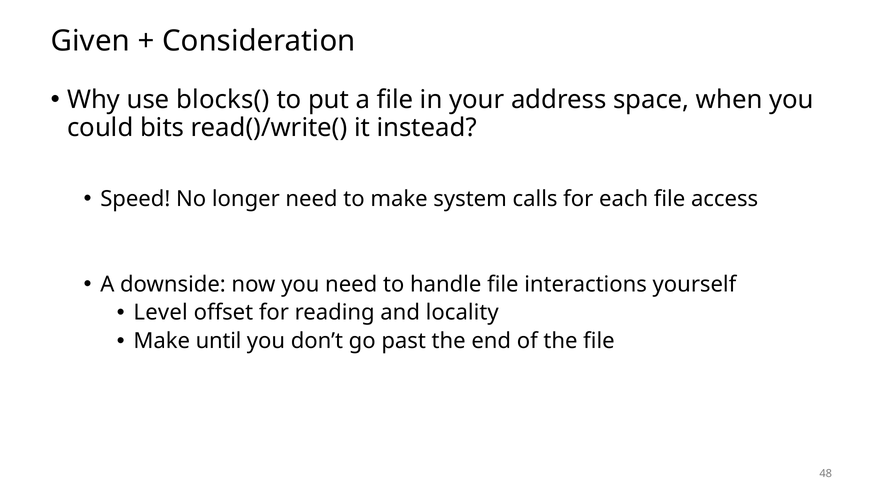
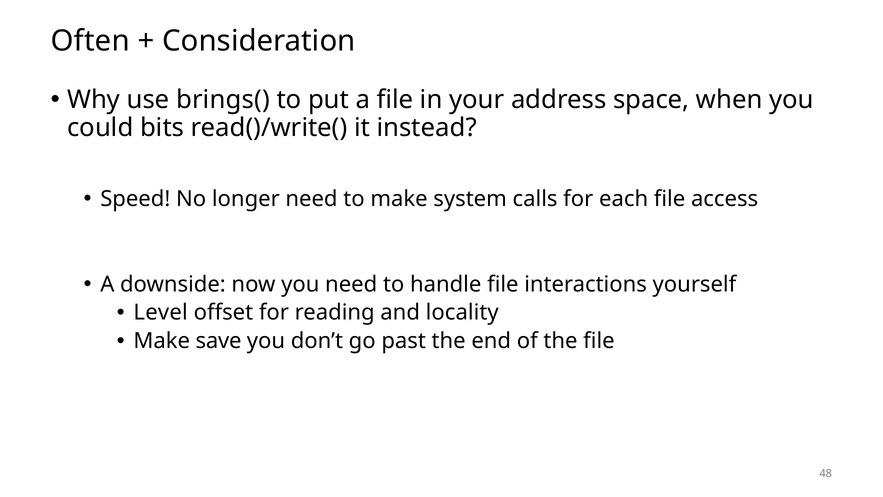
Given: Given -> Often (90, 41)
blocks(: blocks( -> brings( (223, 100)
until: until -> save (219, 341)
